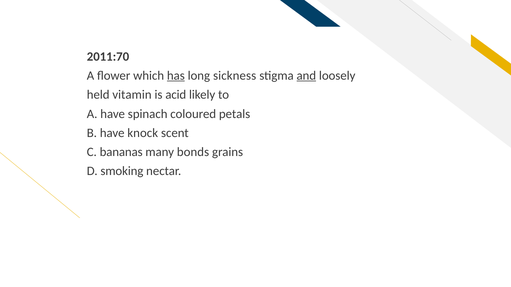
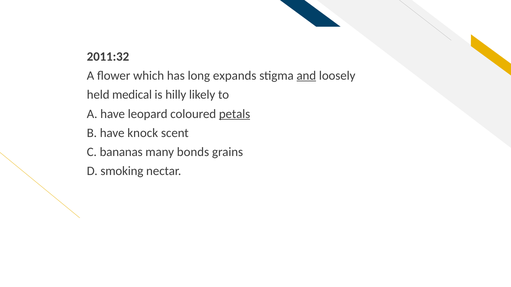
2011:70: 2011:70 -> 2011:32 (108, 57)
has underline: present -> none (176, 76)
sickness: sickness -> expands (235, 76)
vitamin: vitamin -> medical (132, 95)
acid: acid -> hilly (176, 95)
spinach: spinach -> leopard (148, 114)
petals underline: none -> present (235, 114)
